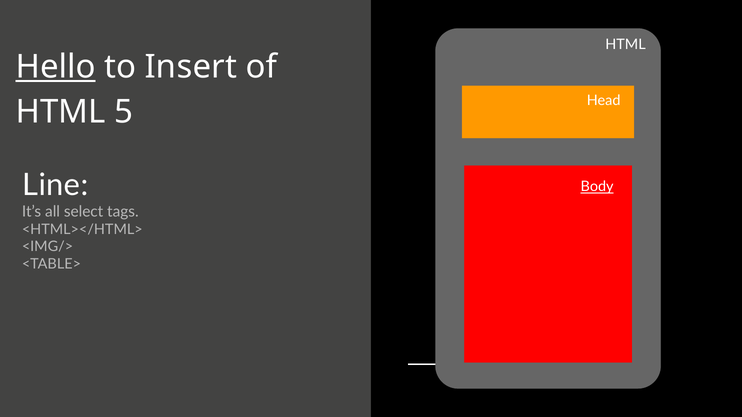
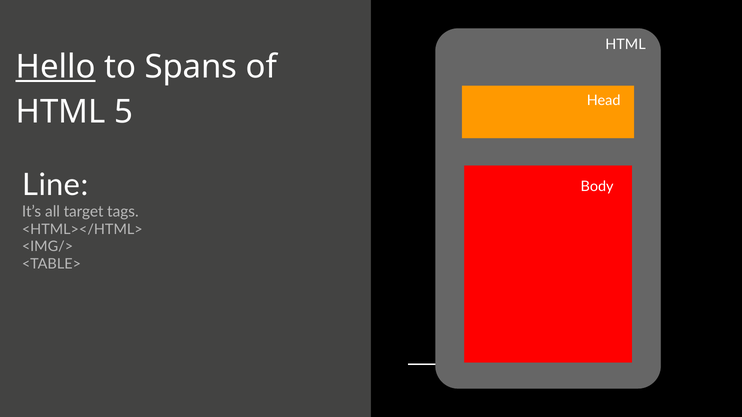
Insert: Insert -> Spans (191, 67)
Body underline: present -> none (597, 187)
select: select -> target (84, 212)
